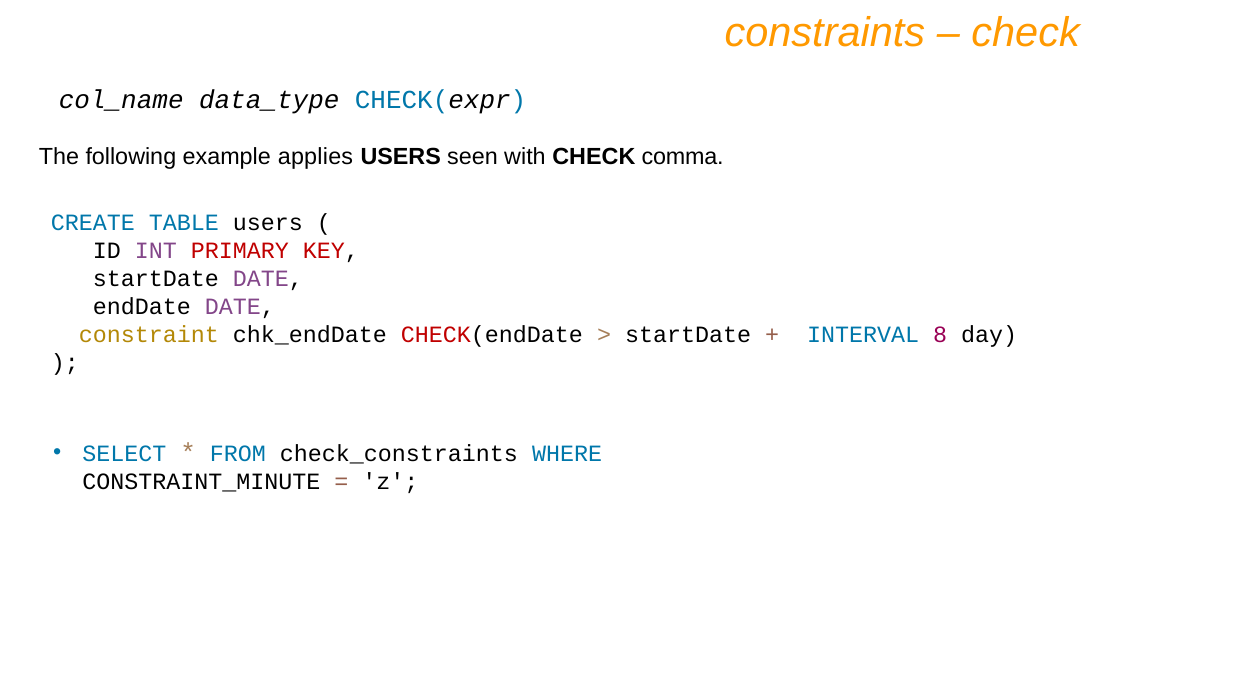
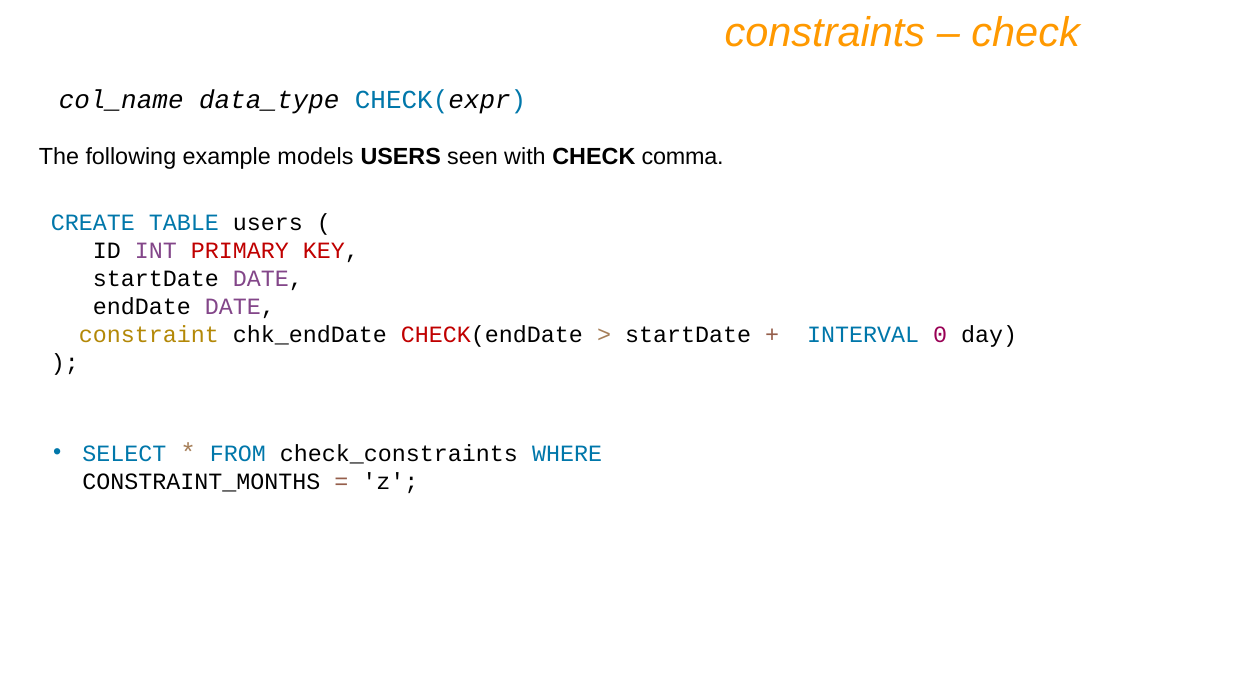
applies: applies -> models (316, 157)
8: 8 -> 0 (940, 334)
CONSTRAINT_MINUTE: CONSTRAINT_MINUTE -> CONSTRAINT_MONTHS (201, 482)
